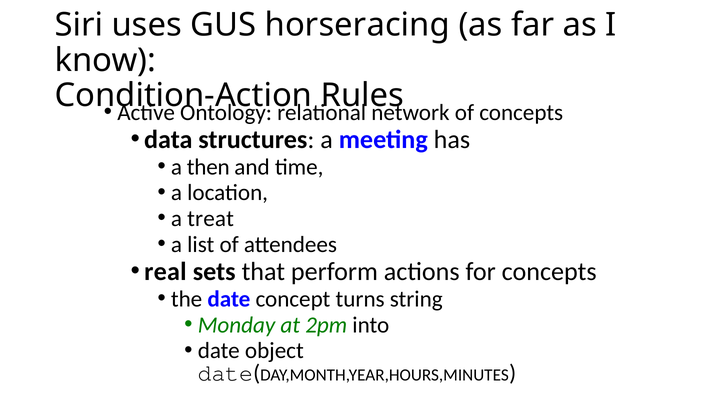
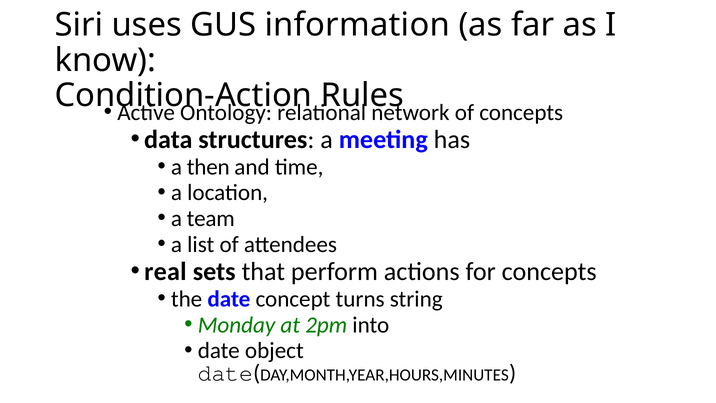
horseracing: horseracing -> information (357, 25)
treat: treat -> team (211, 219)
